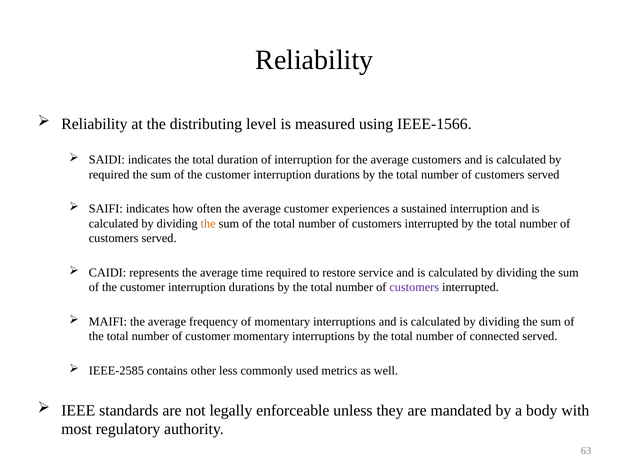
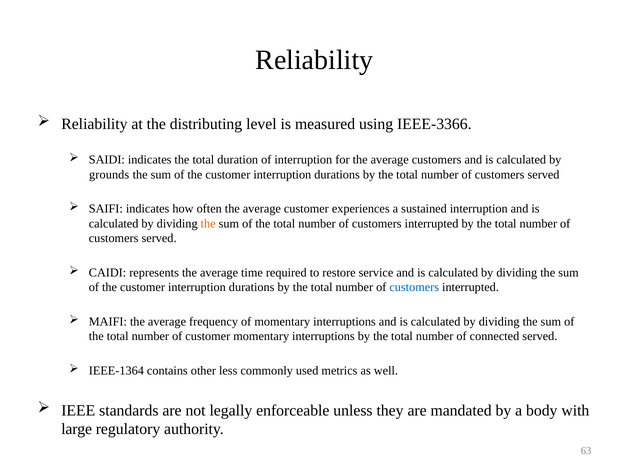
IEEE-1566: IEEE-1566 -> IEEE-3366 (434, 124)
required: required -> grounds (109, 175)
customers colour: purple -> blue (414, 287)
IEEE-2585: IEEE-2585 -> IEEE-1364 (116, 370)
most: most -> large (77, 429)
